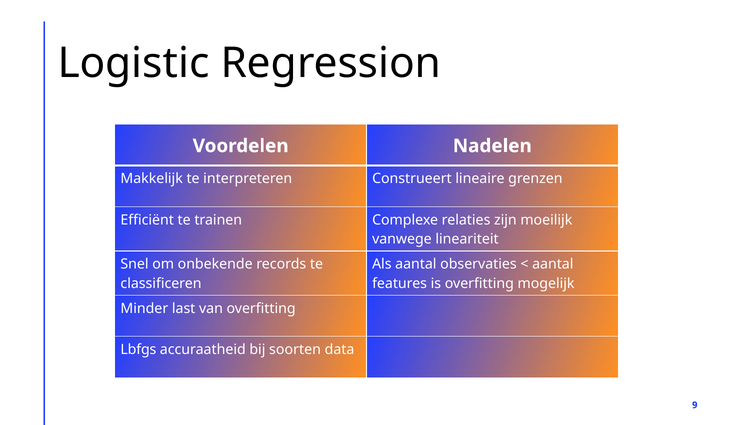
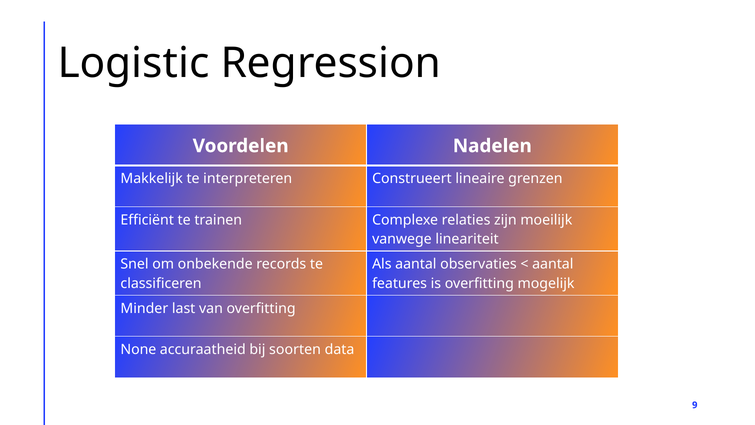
Lbfgs: Lbfgs -> None (138, 349)
